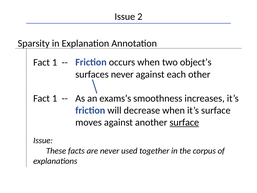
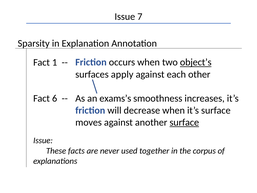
2: 2 -> 7 (140, 17)
object’s underline: none -> present (196, 62)
surfaces never: never -> apply (122, 74)
1: 1 -> 6 (55, 98)
